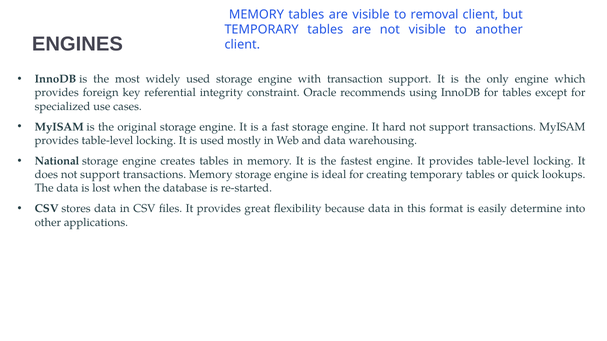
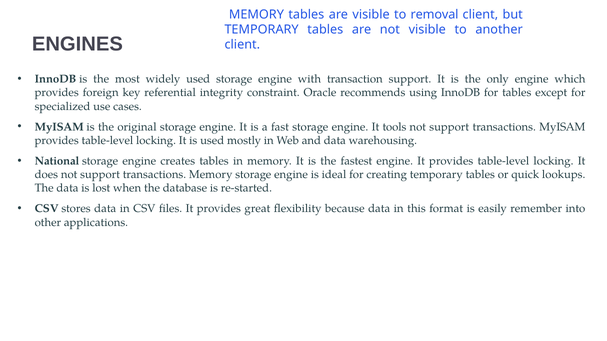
hard: hard -> tools (394, 127)
determine: determine -> remember (536, 209)
